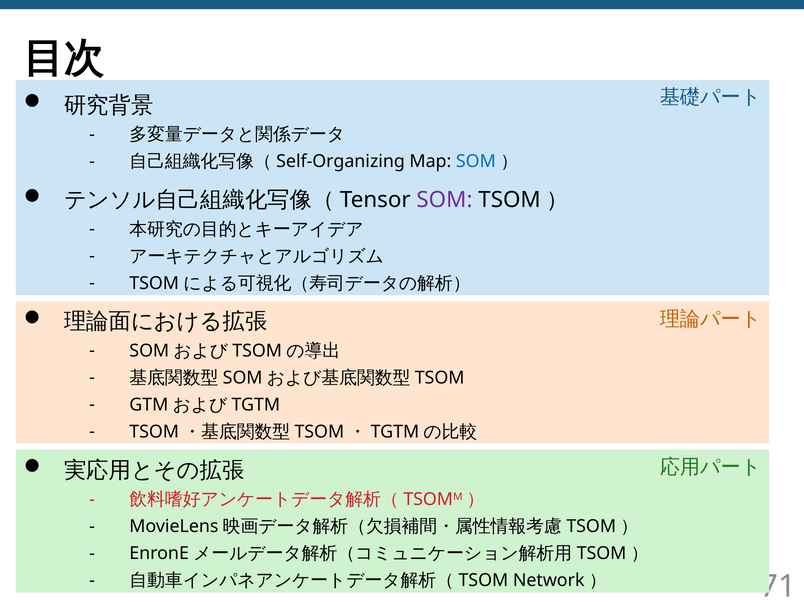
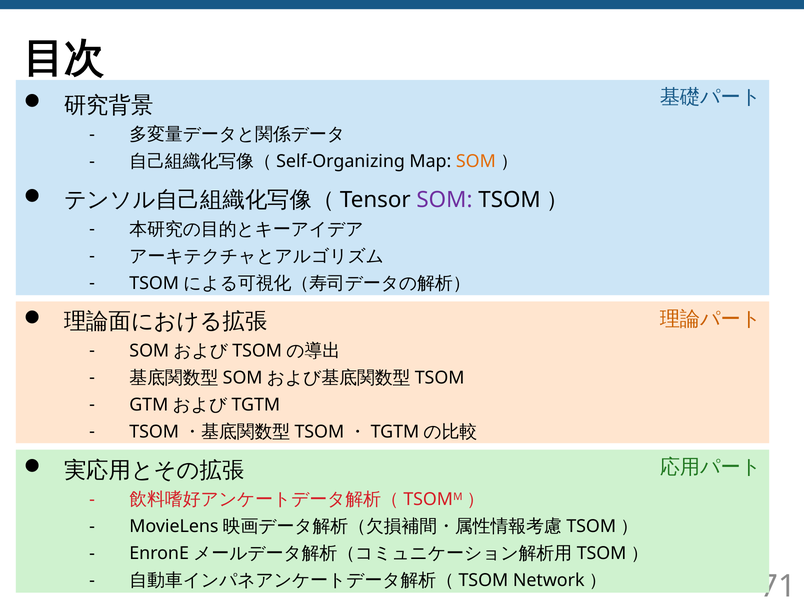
SOM colour: blue -> orange (476, 162)
